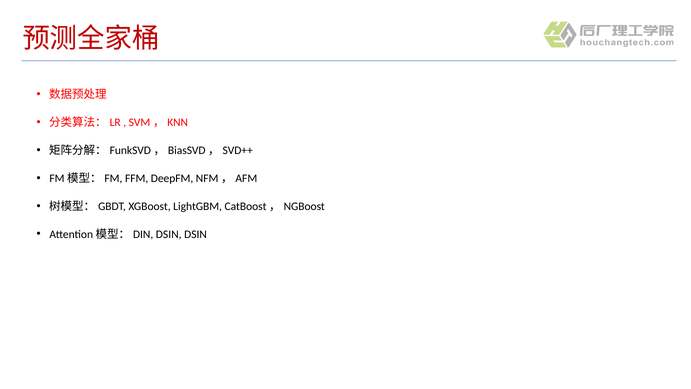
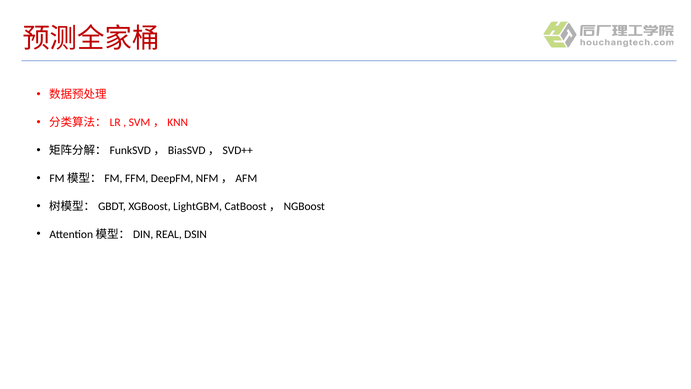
DSIN: DSIN -> REAL (169, 234)
